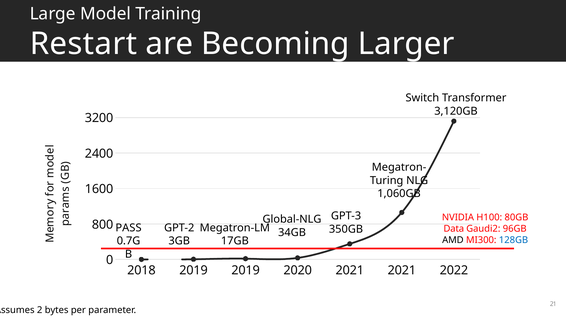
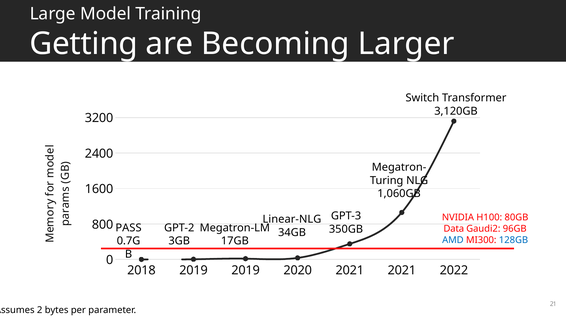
Restart: Restart -> Getting (84, 44)
Global-NLG: Global-NLG -> Linear-NLG (292, 220)
AMD colour: black -> blue (453, 240)
